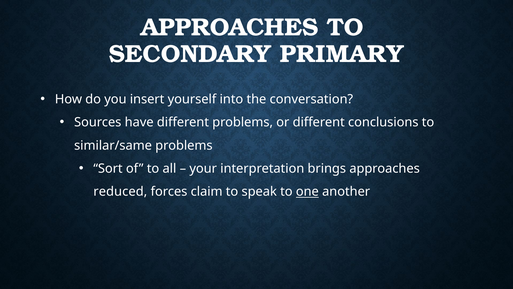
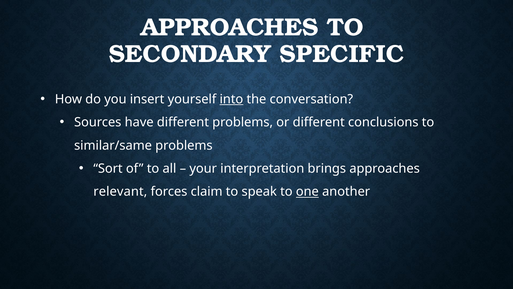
PRIMARY: PRIMARY -> SPECIFIC (342, 54)
into underline: none -> present (231, 99)
reduced: reduced -> relevant (120, 191)
